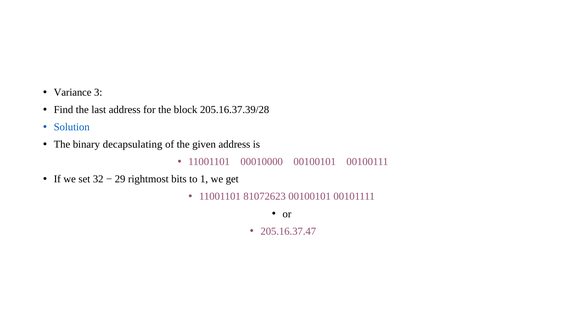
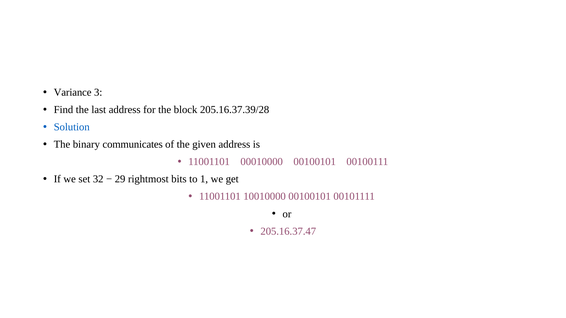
decapsulating: decapsulating -> communicates (133, 145)
81072623: 81072623 -> 10010000 (265, 197)
